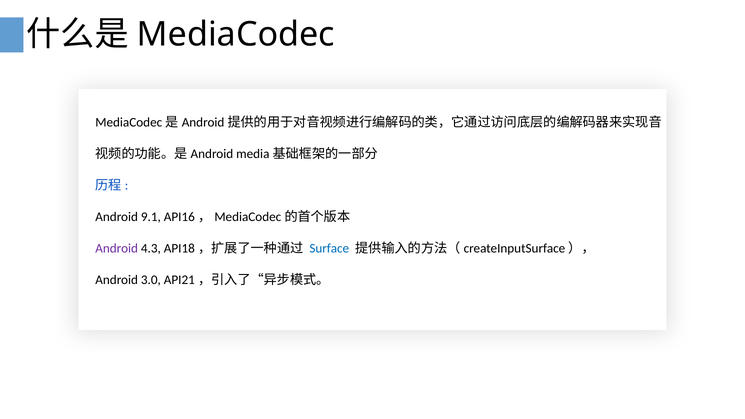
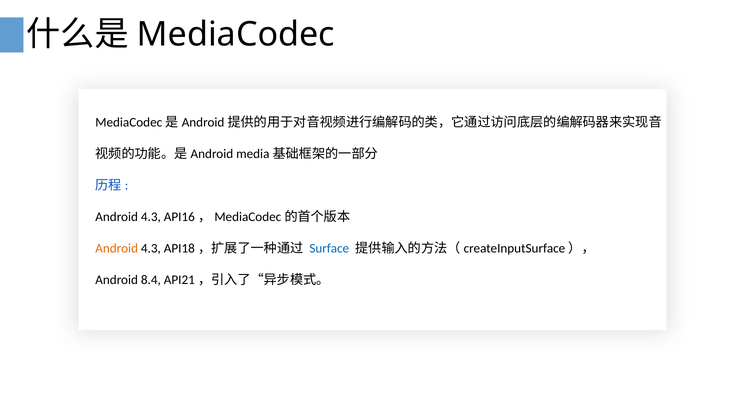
9.1: 9.1 -> 4.3 (151, 217)
Android colour: purple -> orange (117, 248)
3.0: 3.0 -> 8.4 (151, 280)
